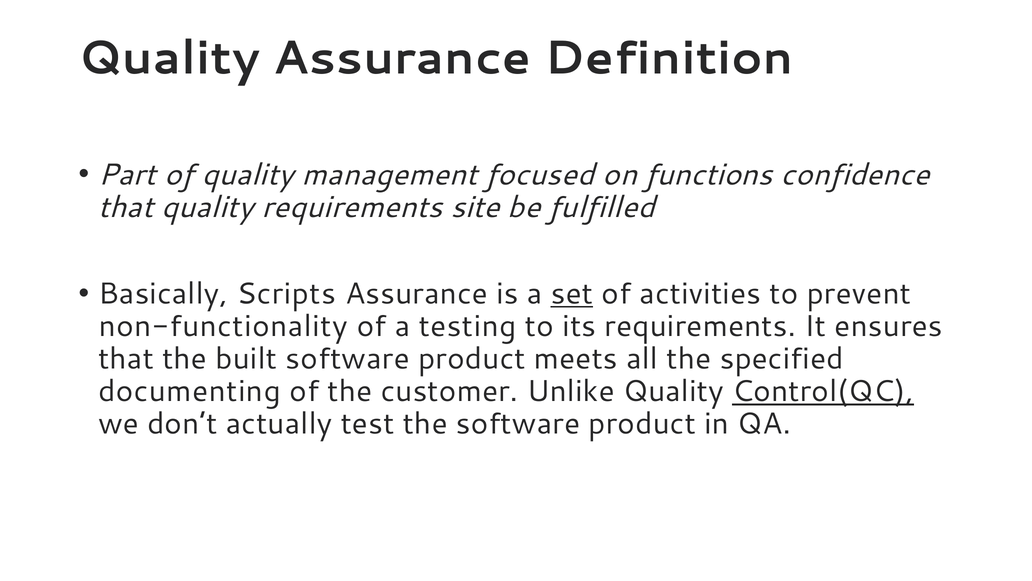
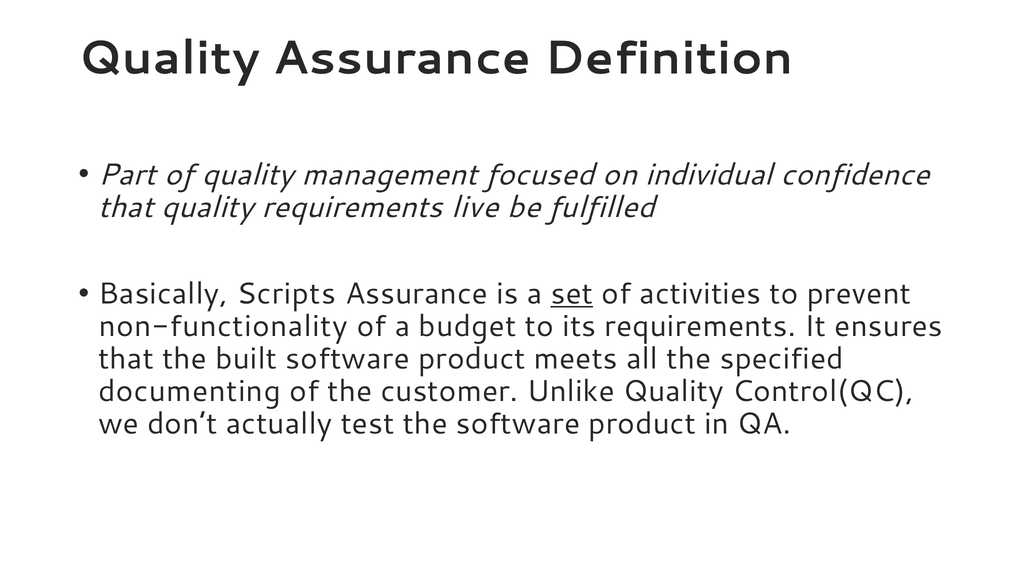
functions: functions -> individual (709, 174)
site: site -> live (475, 207)
testing: testing -> budget (468, 326)
Control(QC underline: present -> none (823, 391)
